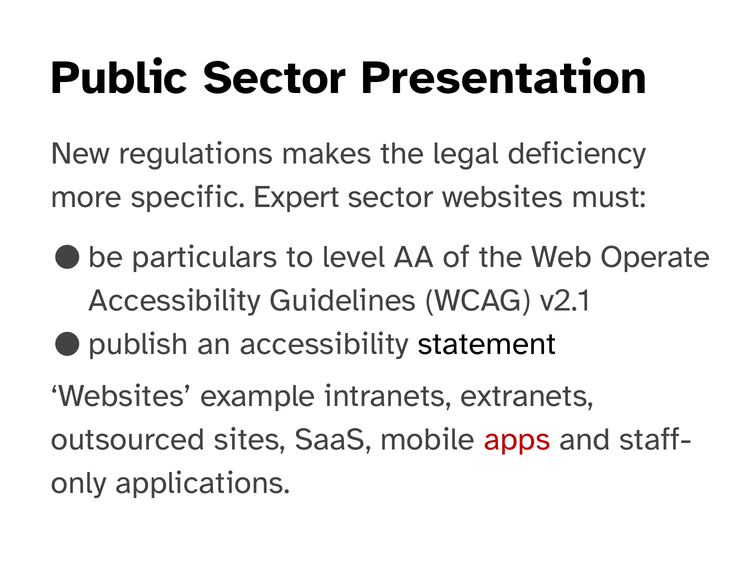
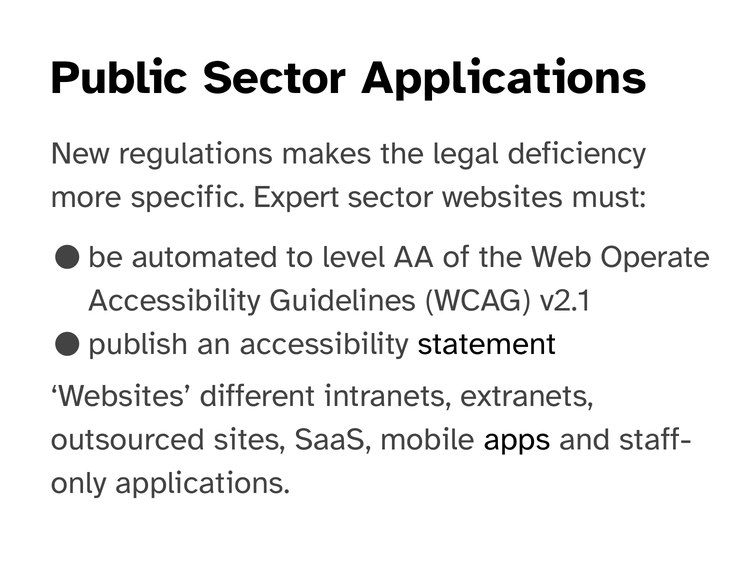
Sector Presentation: Presentation -> Applications (504, 78)
particulars: particulars -> automated (205, 257)
example: example -> different (258, 395)
apps colour: red -> black (517, 439)
